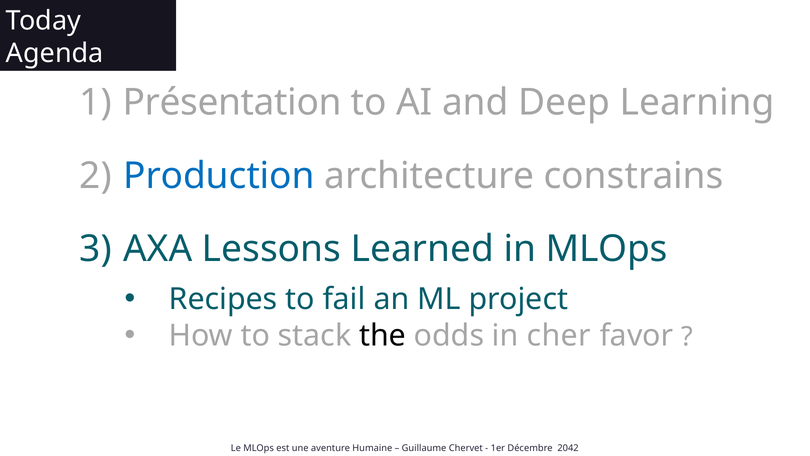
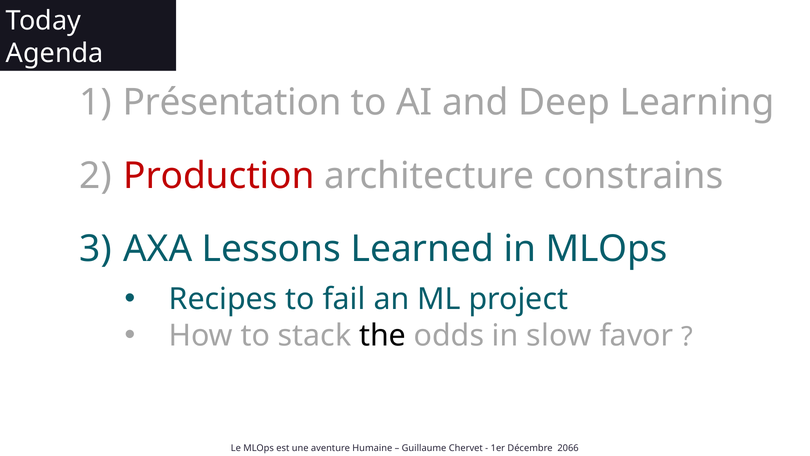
Production colour: blue -> red (219, 176)
cher: cher -> slow (559, 336)
2042: 2042 -> 2066 (568, 448)
